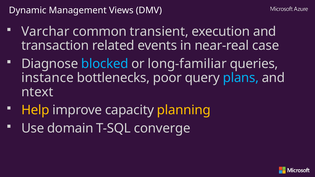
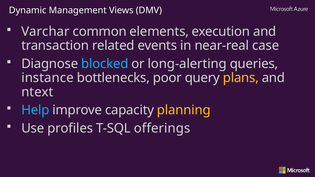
transient: transient -> elements (159, 32)
long-familiar: long-familiar -> long-alerting (187, 64)
plans colour: light blue -> yellow (241, 78)
Help colour: yellow -> light blue (35, 110)
domain: domain -> profiles (70, 128)
converge: converge -> offerings (162, 128)
